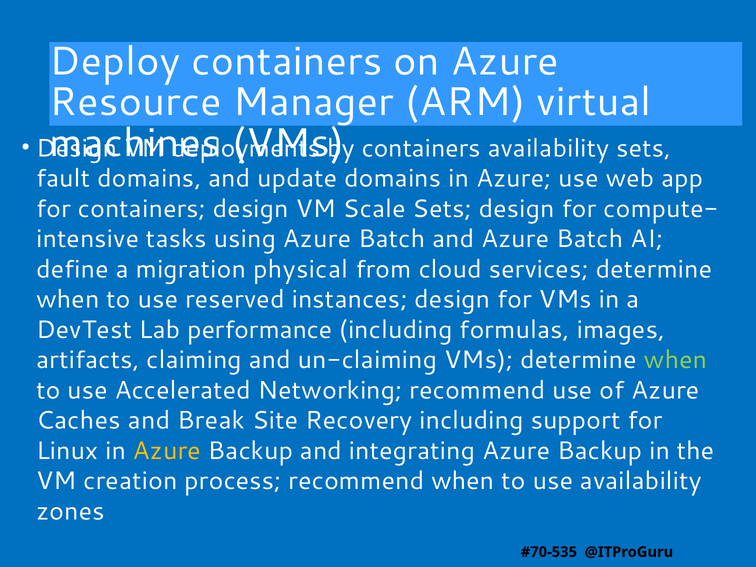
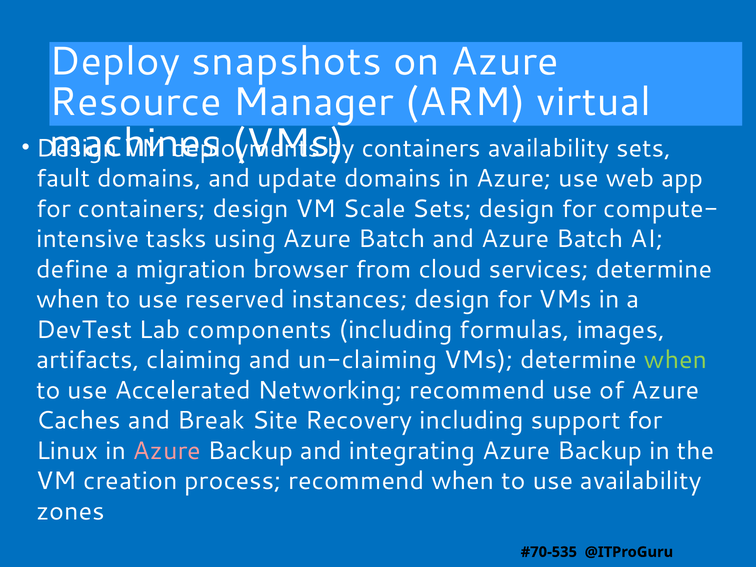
Deploy containers: containers -> snapshots (287, 61)
physical: physical -> browser (301, 269)
performance: performance -> components (260, 330)
Azure colour: yellow -> pink (167, 451)
